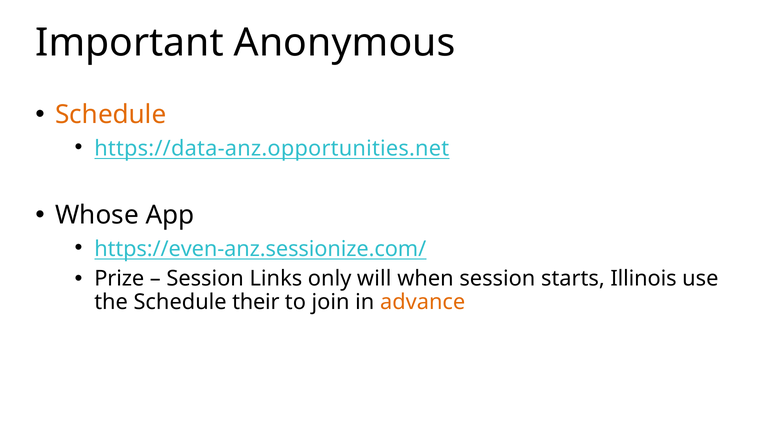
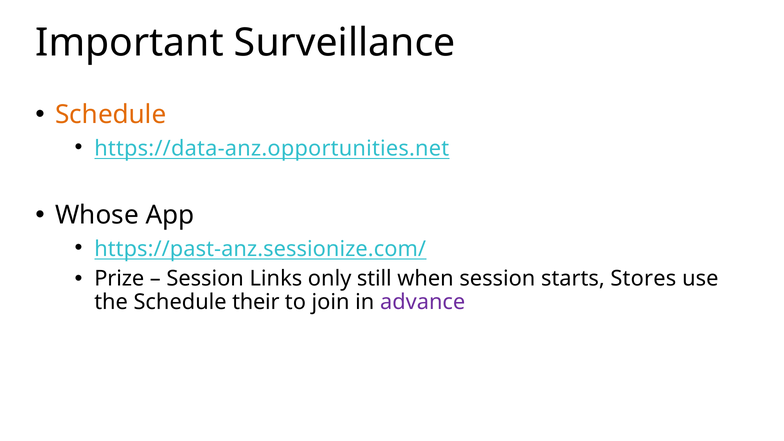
Anonymous: Anonymous -> Surveillance (345, 43)
https://even-anz.sessionize.com/: https://even-anz.sessionize.com/ -> https://past-anz.sessionize.com/ (260, 249)
will: will -> still (374, 279)
Illinois: Illinois -> Stores (643, 279)
advance colour: orange -> purple (423, 302)
